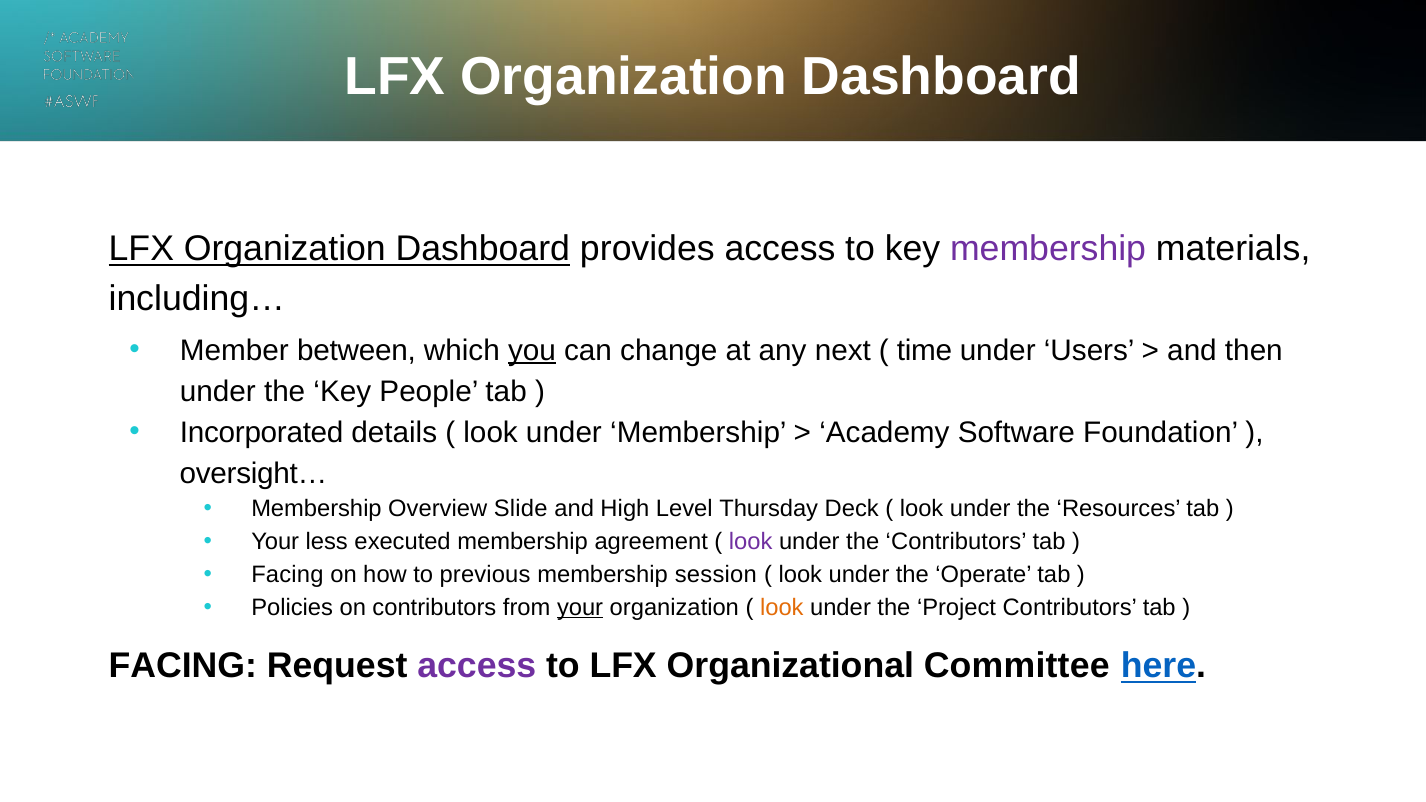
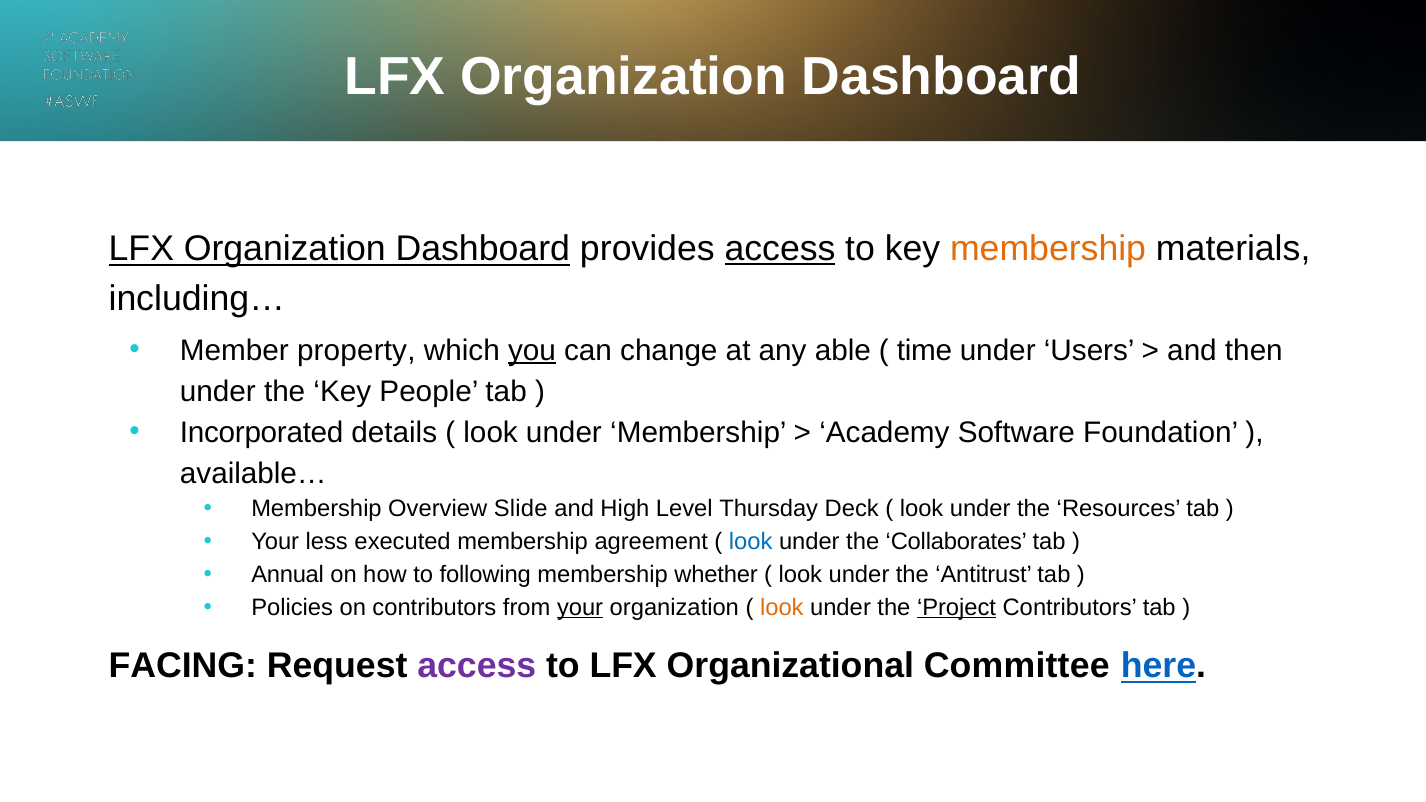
access underline: none -> present (780, 249)
membership colour: purple -> orange (1048, 249)
between: between -> property (356, 350)
next: next -> able (843, 350)
oversight…: oversight… -> available… (253, 473)
look colour: purple -> blue (751, 542)
the Contributors: Contributors -> Collaborates (956, 542)
Facing: Facing -> Annual (288, 575)
previous: previous -> following (485, 575)
session: session -> whether (716, 575)
Operate: Operate -> Antitrust (984, 575)
Project underline: none -> present (957, 608)
